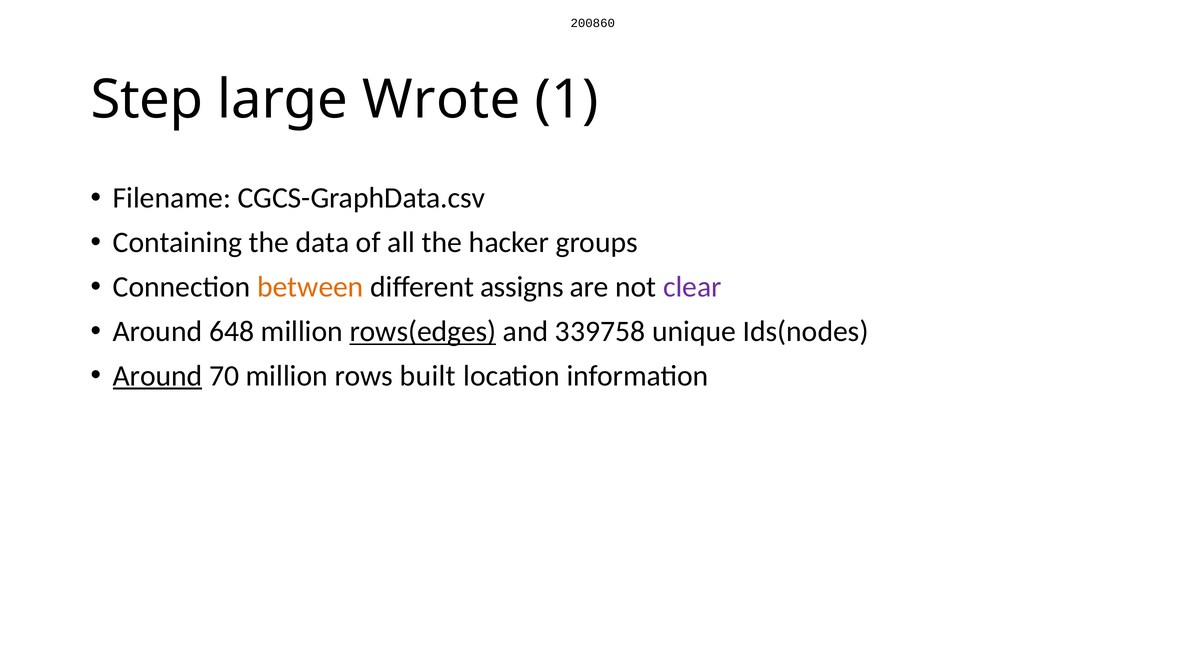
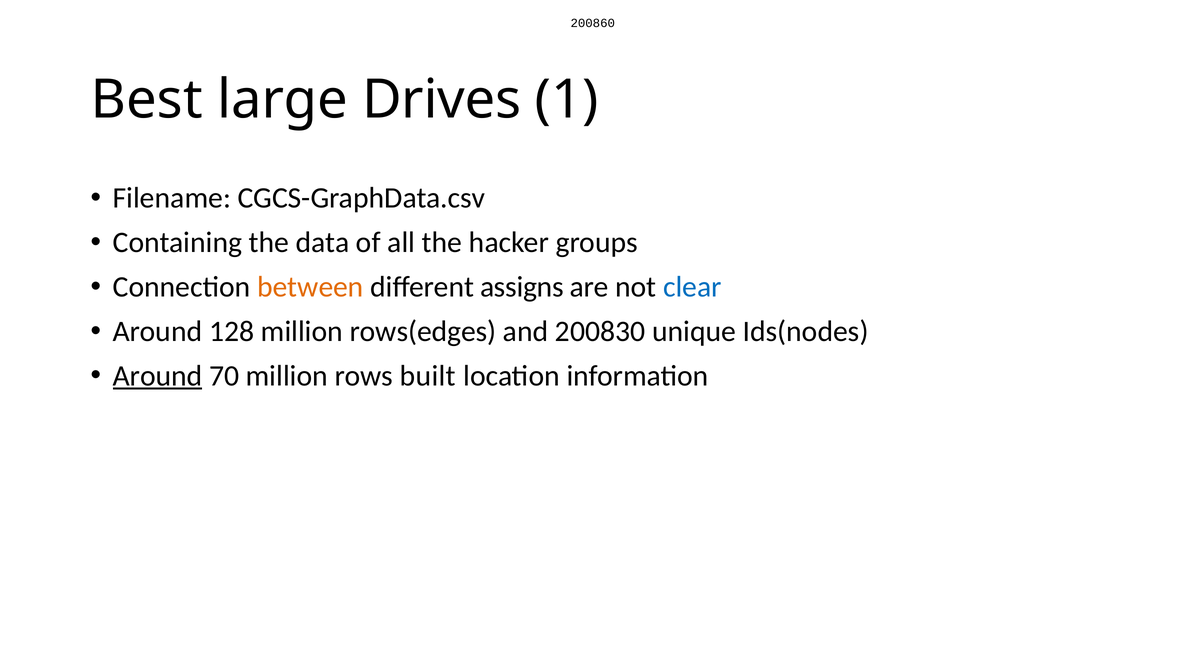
Step: Step -> Best (147, 100)
Wrote: Wrote -> Drives (442, 100)
clear colour: purple -> blue (692, 287)
648: 648 -> 128 (232, 332)
rows(edges underline: present -> none (423, 332)
339758: 339758 -> 200830 (600, 332)
